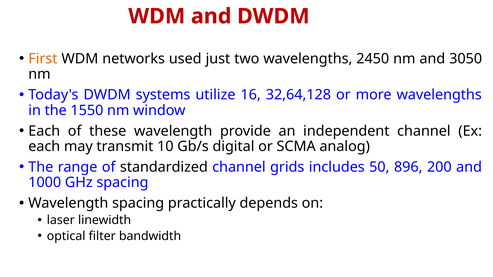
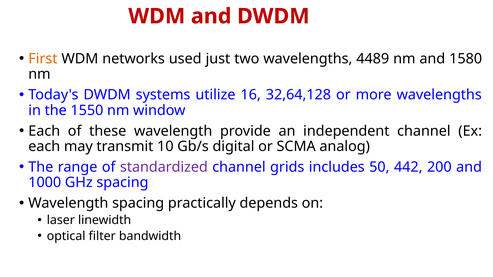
2450: 2450 -> 4489 (373, 59)
3050: 3050 -> 1580 (466, 59)
standardized colour: black -> purple (164, 167)
896: 896 -> 442 (408, 167)
